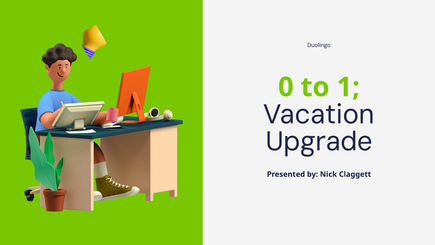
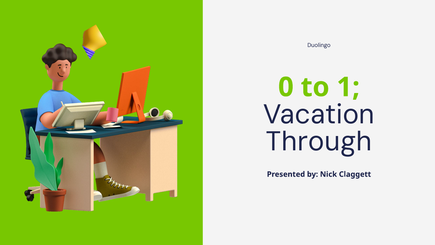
Upgrade: Upgrade -> Through (319, 141)
